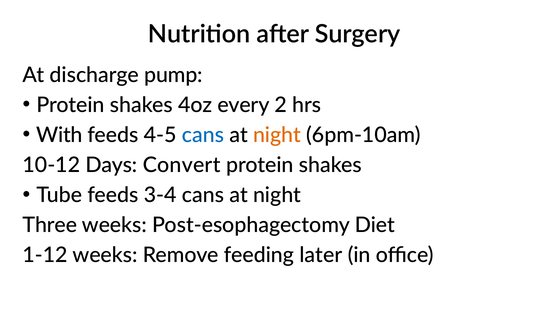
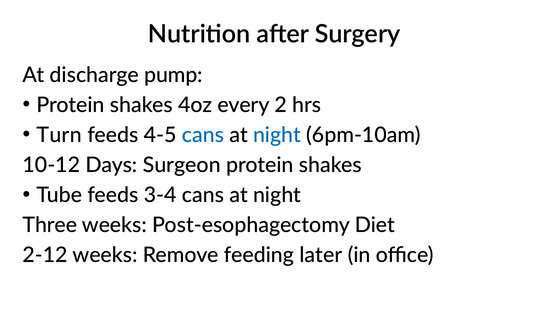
With: With -> Turn (59, 135)
night colour: orange -> blue (277, 135)
Convert: Convert -> Surgeon (182, 165)
1-12: 1-12 -> 2-12 (45, 255)
